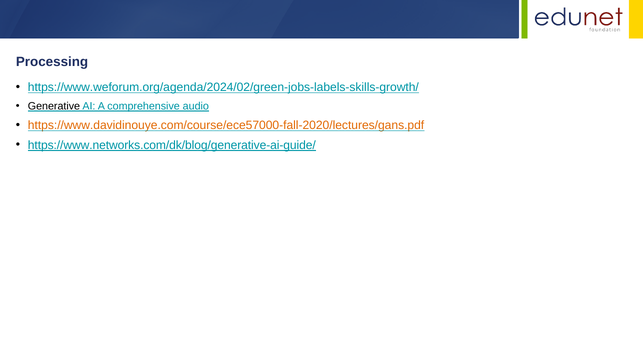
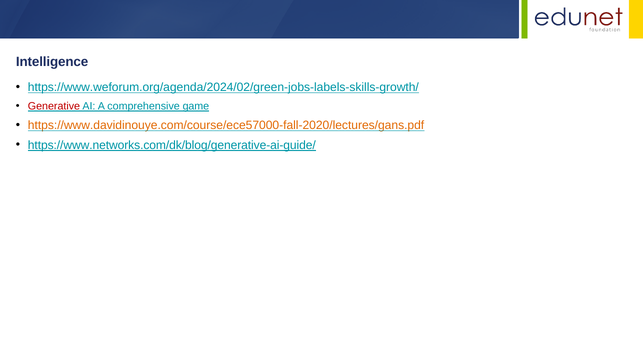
Processing: Processing -> Intelligence (52, 62)
Generative colour: black -> red (54, 106)
audio: audio -> game (196, 106)
